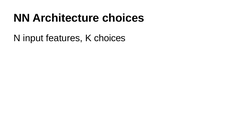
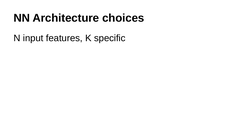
K choices: choices -> specific (110, 38)
